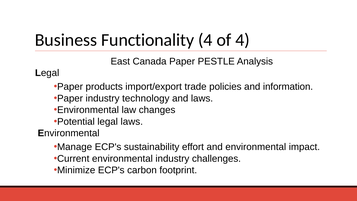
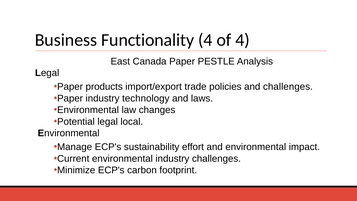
and information: information -> challenges (288, 87)
legal laws: laws -> local (132, 121)
